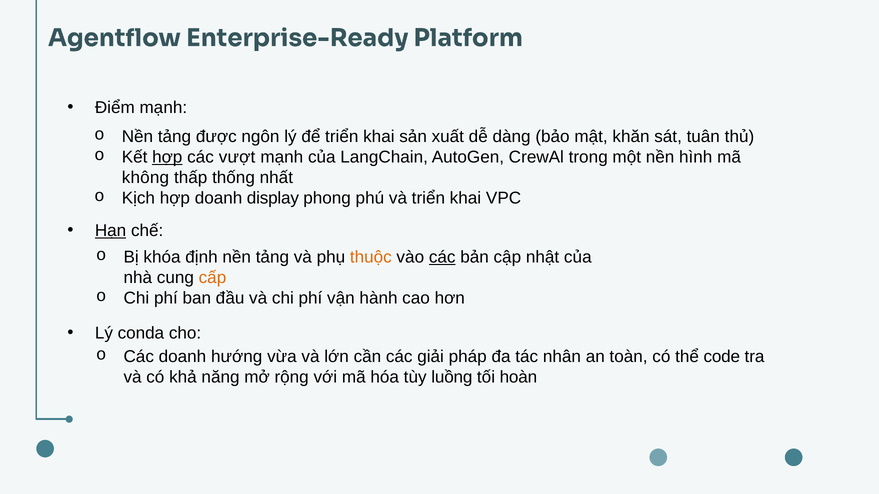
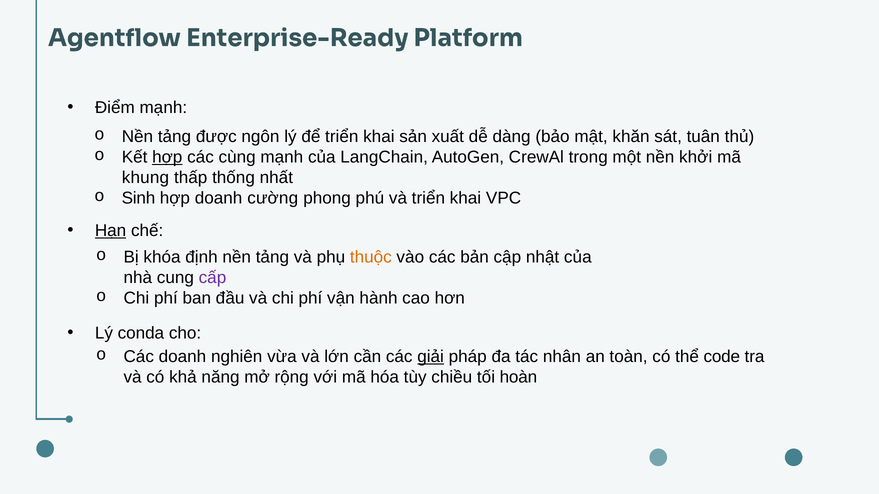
vượt: vượt -> cùng (237, 157)
hình: hình -> khởi (696, 157)
không: không -> khung (145, 178)
Kịch: Kịch -> Sinh (138, 198)
display: display -> cường (273, 198)
các underline: present -> none (442, 257)
cấp colour: orange -> purple (212, 278)
hướng: hướng -> nghiên (237, 357)
giải underline: none -> present (431, 357)
luồng: luồng -> chiều (452, 378)
